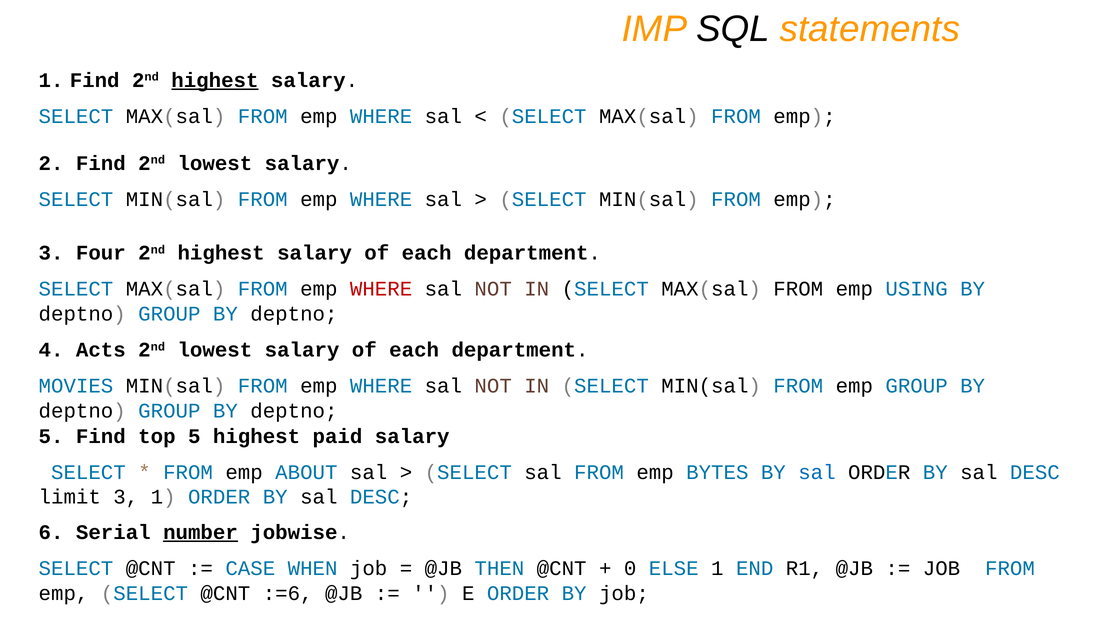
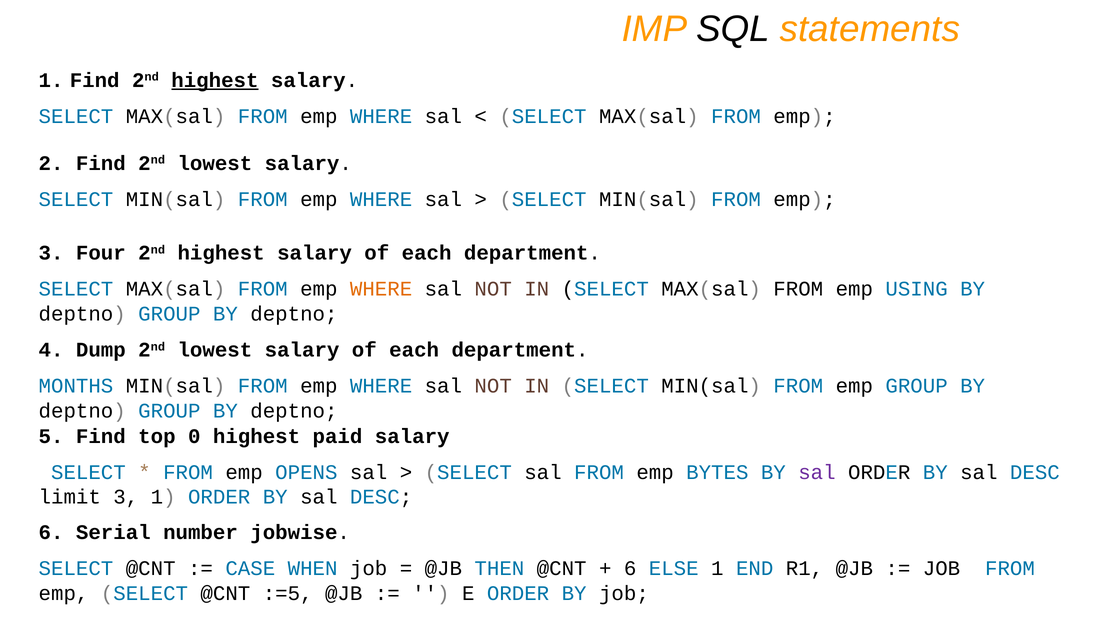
WHERE colour: red -> orange (381, 289)
Acts: Acts -> Dump (101, 350)
MOVIES: MOVIES -> MONTHS (76, 386)
top 5: 5 -> 0 (194, 436)
ABOUT: ABOUT -> OPENS (306, 472)
sal colour: blue -> purple (817, 472)
number underline: present -> none (200, 532)
0: 0 -> 6 (630, 568)
:=6: :=6 -> :=5 (288, 593)
